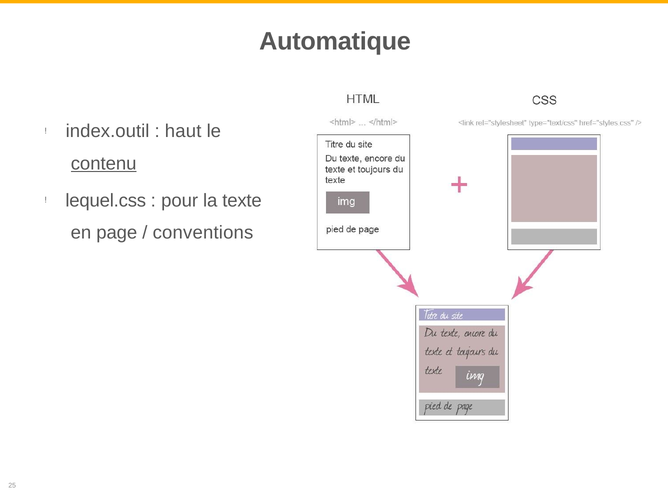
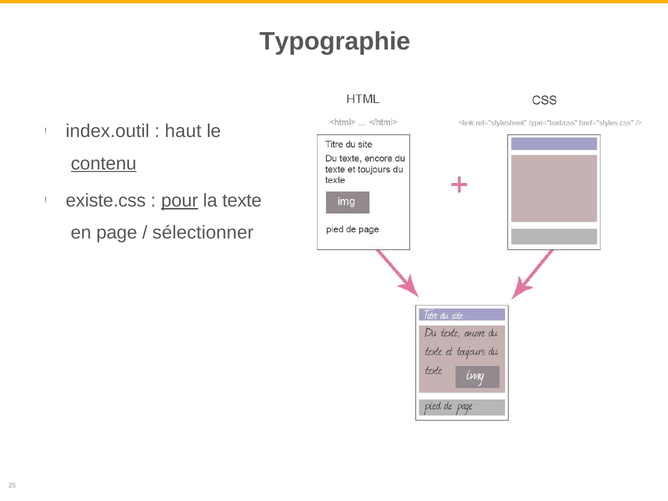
Automatique: Automatique -> Typographie (335, 41)
lequel.css: lequel.css -> existe.css (106, 201)
pour underline: none -> present (180, 201)
conventions: conventions -> sélectionner (203, 233)
